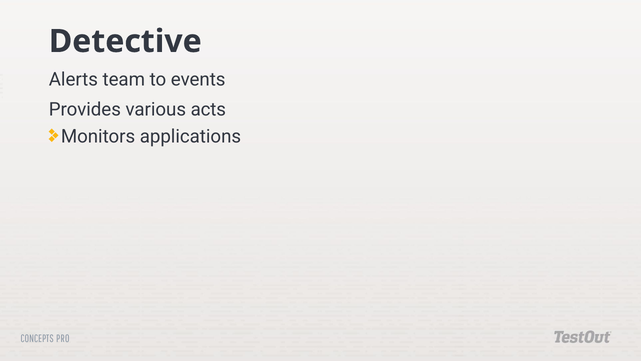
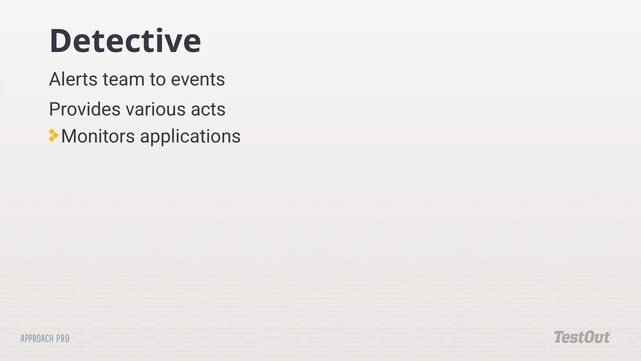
CONCEPTS: CONCEPTS -> APPROACH (37, 338)
